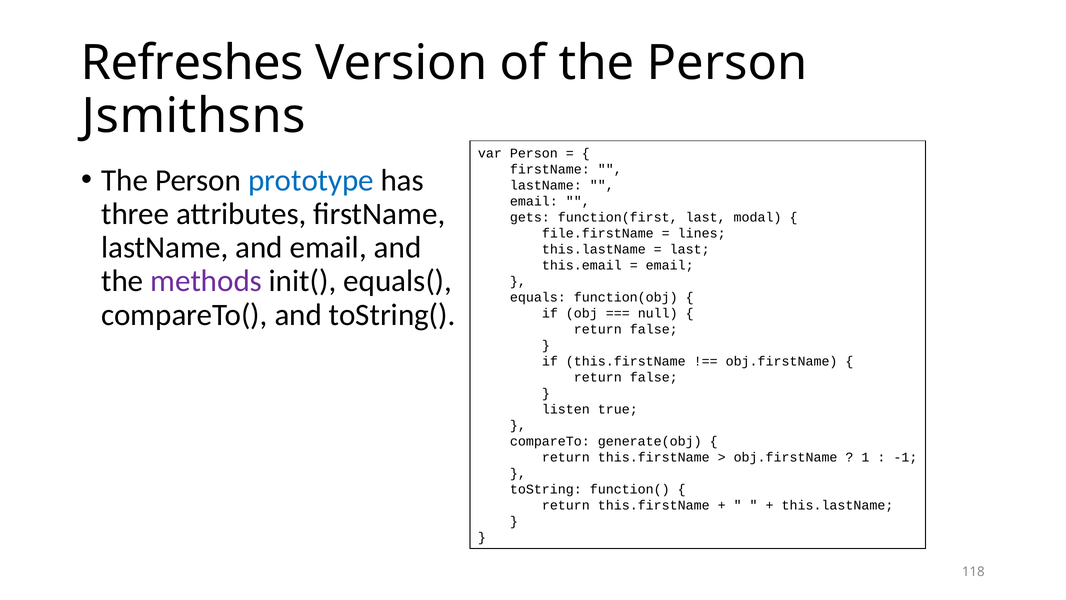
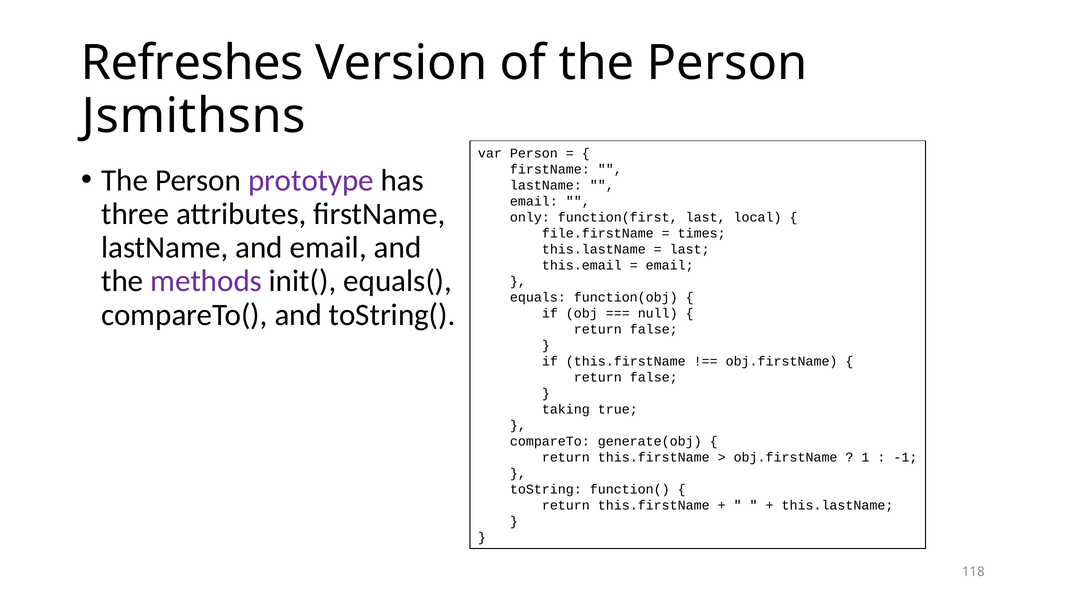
prototype colour: blue -> purple (311, 180)
gets: gets -> only (530, 217)
modal: modal -> local (758, 217)
lines: lines -> times (702, 233)
listen: listen -> taking (566, 409)
